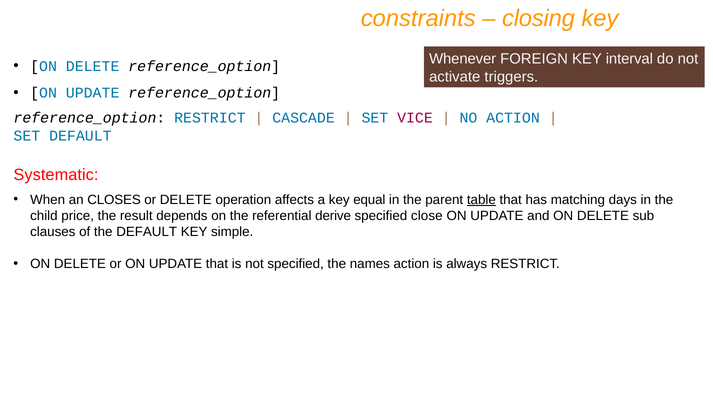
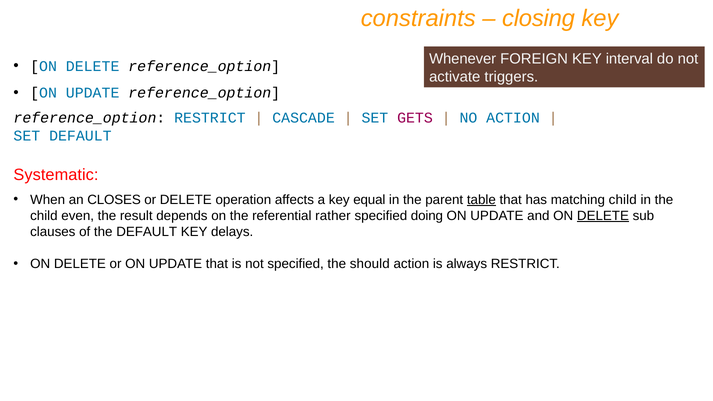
VICE: VICE -> GETS (415, 118)
matching days: days -> child (623, 200)
price: price -> even (78, 216)
derive: derive -> rather (333, 216)
close: close -> doing (427, 216)
DELETE underline: none -> present (603, 216)
simple: simple -> delays (232, 232)
names: names -> should (370, 264)
